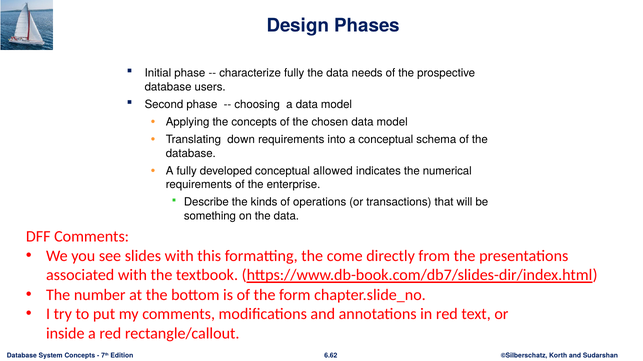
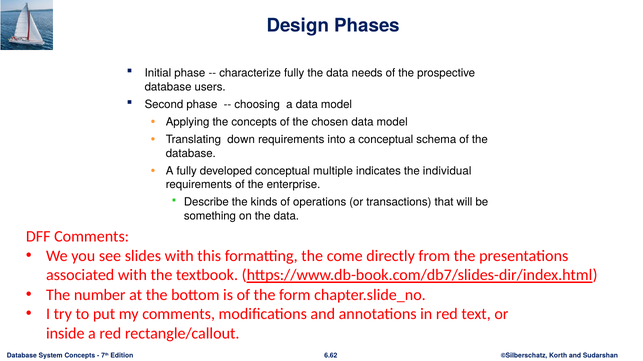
allowed: allowed -> multiple (333, 171)
numerical: numerical -> individual (447, 171)
